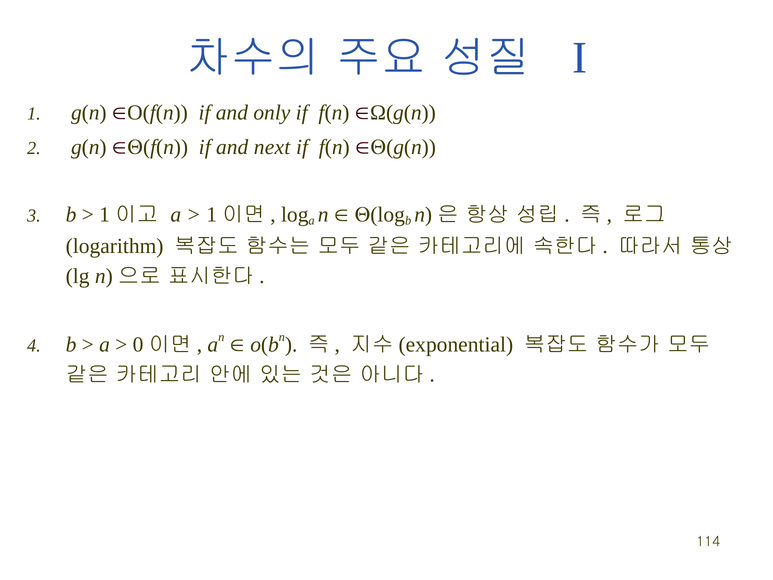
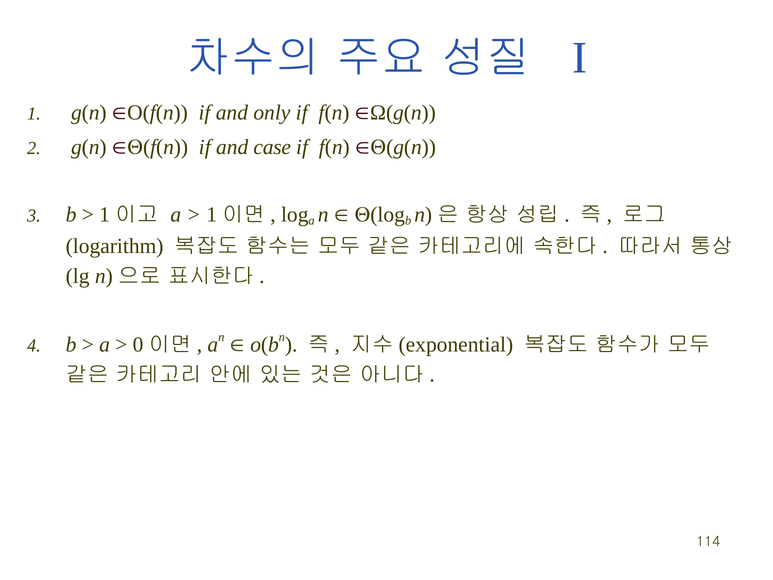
next: next -> case (272, 147)
